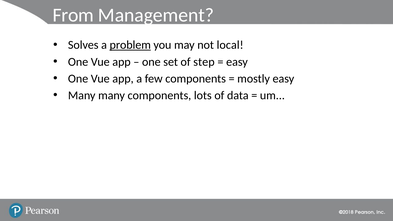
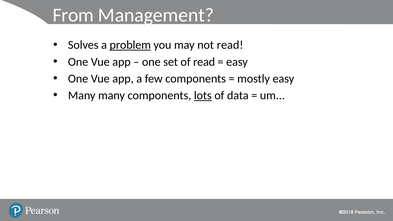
not local: local -> read (230, 45)
of step: step -> read (204, 62)
lots underline: none -> present (203, 95)
